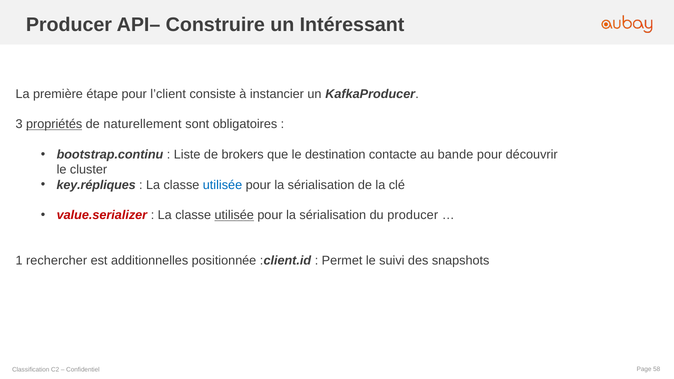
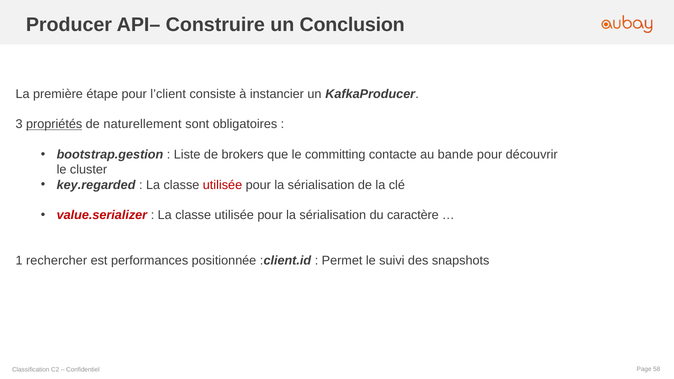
Intéressant: Intéressant -> Conclusion (352, 25)
bootstrap.continu: bootstrap.continu -> bootstrap.gestion (110, 155)
destination: destination -> committing (335, 155)
key.répliques: key.répliques -> key.regarded (96, 185)
utilisée colour: blue -> red (223, 185)
utilisée underline: present -> none (234, 215)
du producer: producer -> caractère (413, 215)
additionnelles: additionnelles -> performances (150, 261)
